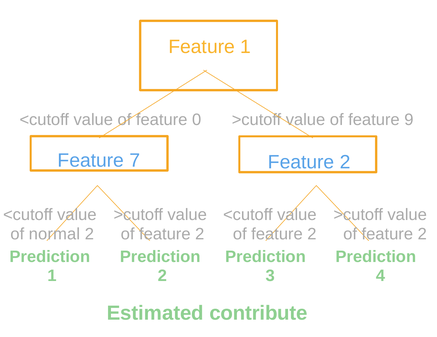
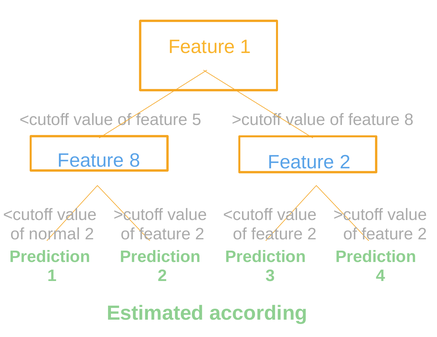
0: 0 -> 5 (197, 120)
of feature 9: 9 -> 8 (409, 120)
7: 7 -> 8 (135, 161)
contribute: contribute -> according (258, 314)
